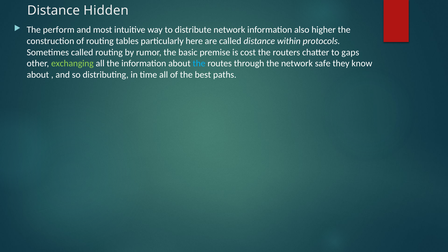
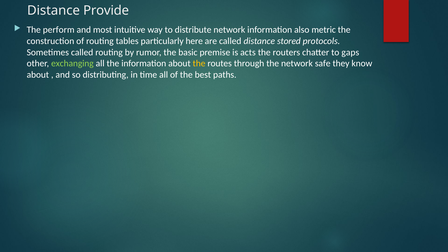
Hidden: Hidden -> Provide (106, 10)
higher: higher -> metric (324, 30)
within: within -> stored (289, 41)
cost: cost -> acts (248, 52)
the colour: light blue -> yellow (199, 63)
